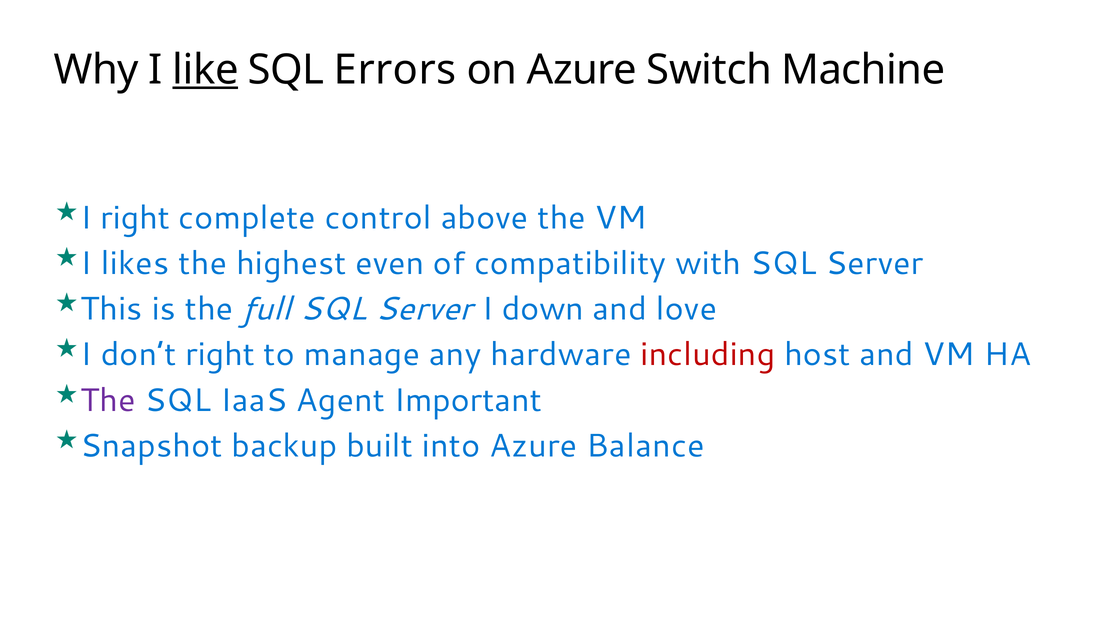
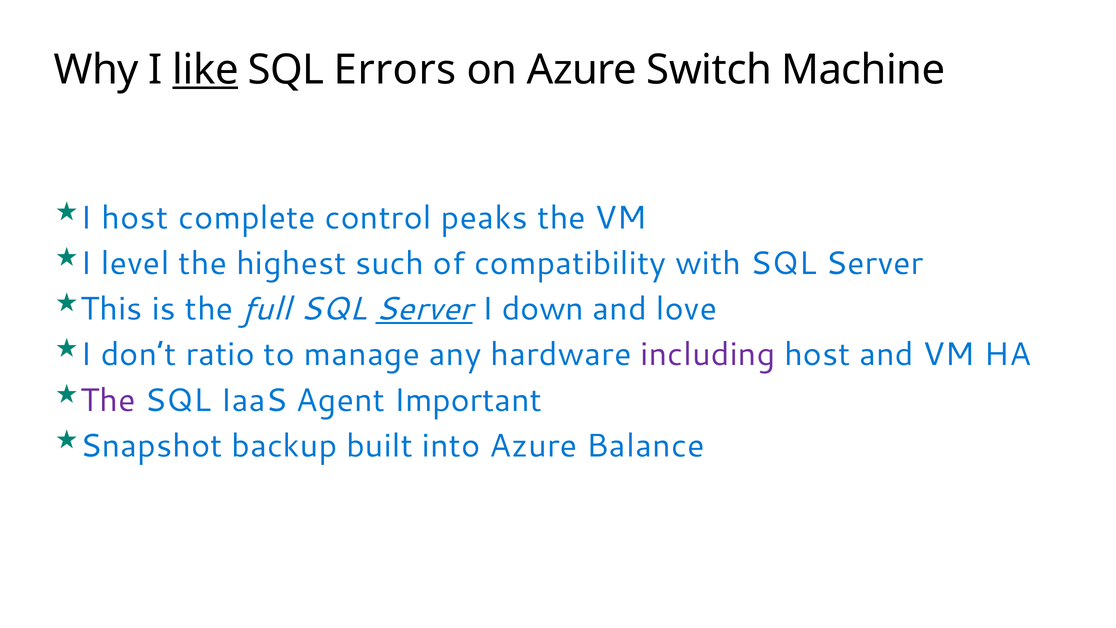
I right: right -> host (135, 218)
above: above -> peaks (484, 218)
likes: likes -> level (135, 263)
even: even -> such (390, 263)
Server underline: none -> present (424, 309)
don’t right: right -> ratio (220, 355)
including colour: red -> purple (708, 355)
